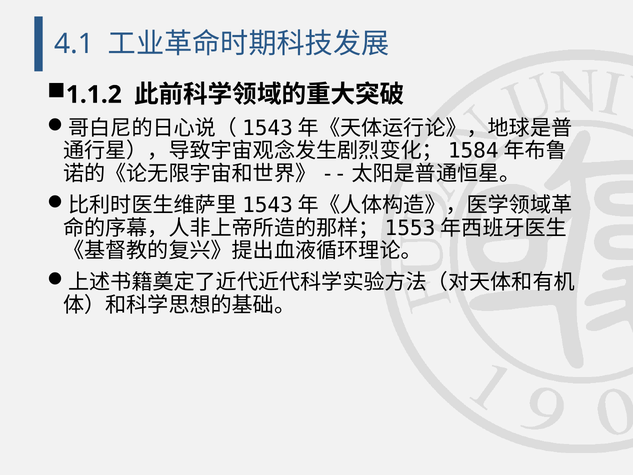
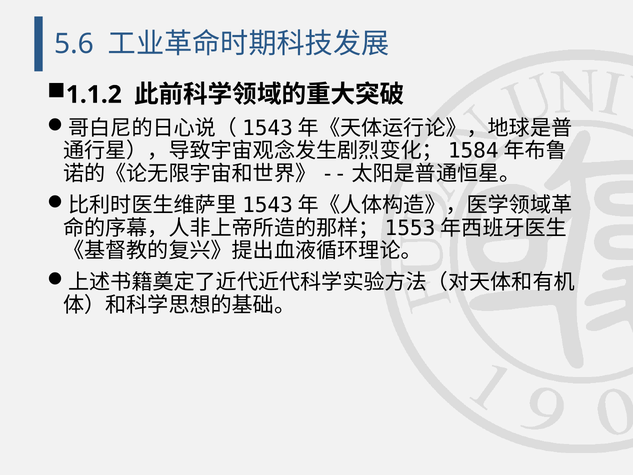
4.1: 4.1 -> 5.6 (74, 44)
